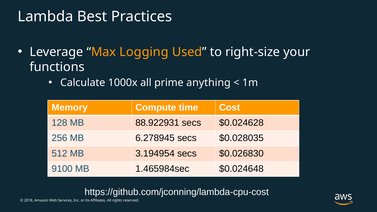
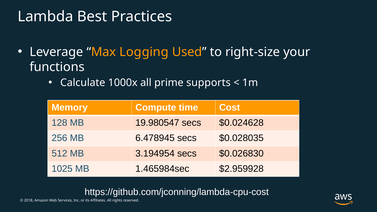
anything: anything -> supports (208, 83)
88.922931: 88.922931 -> 19.980547 (157, 123)
6.278945: 6.278945 -> 6.478945 (155, 138)
9100: 9100 -> 1025 (62, 169)
$0.024648: $0.024648 -> $2.959928 (241, 169)
